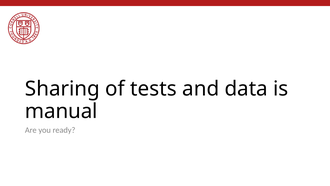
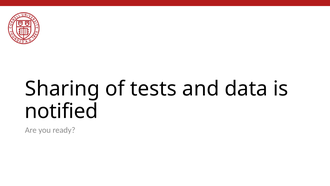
manual: manual -> notified (61, 111)
